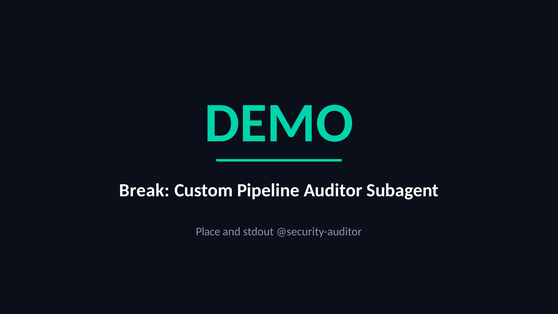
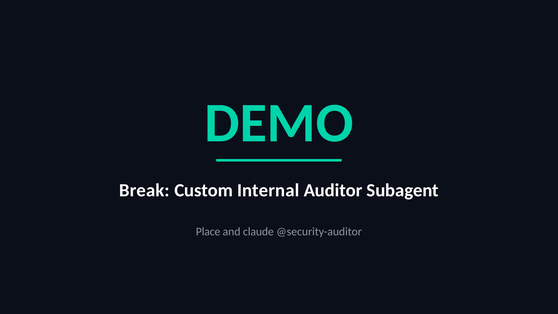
Pipeline: Pipeline -> Internal (268, 190)
stdout: stdout -> claude (258, 232)
